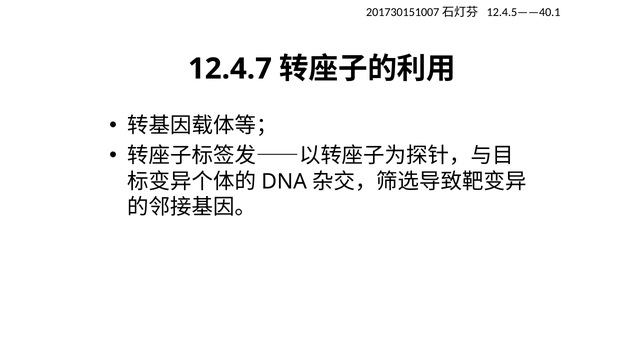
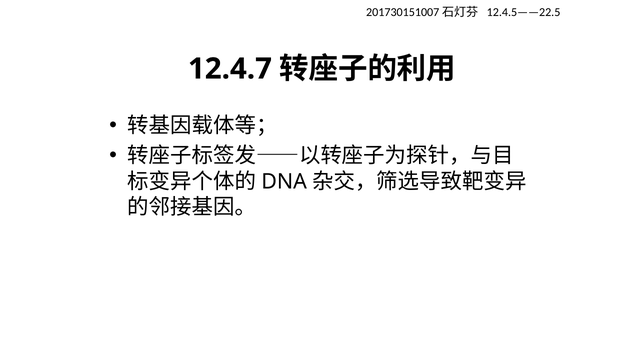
12.4.5——40.1: 12.4.5——40.1 -> 12.4.5——22.5 (524, 12)
